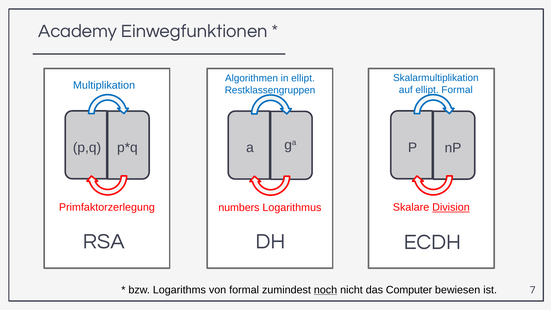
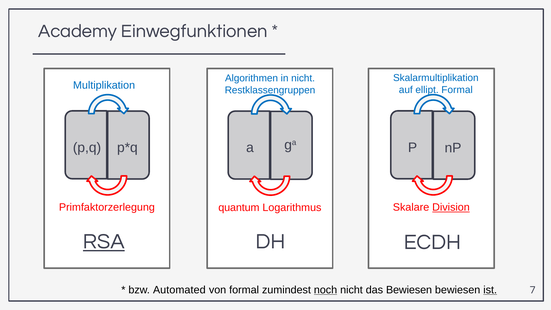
in ellipt: ellipt -> nicht (303, 78)
numbers: numbers -> quantum (239, 207)
RSA underline: none -> present (104, 241)
Logarithms: Logarithms -> Automated (179, 290)
das Computer: Computer -> Bewiesen (409, 290)
ist underline: none -> present (490, 290)
